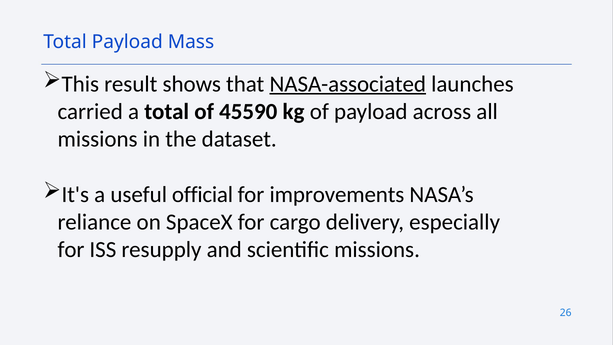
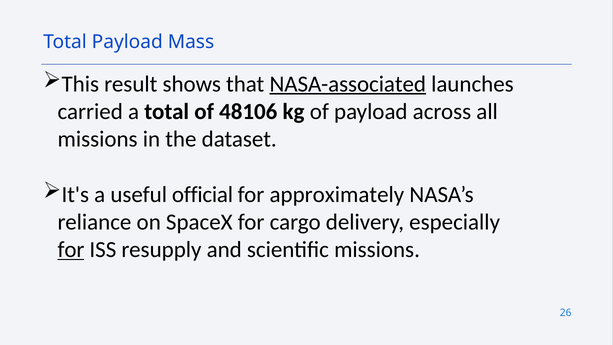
45590: 45590 -> 48106 (248, 112)
improvements: improvements -> approximately (337, 194)
for underline: none -> present (71, 249)
